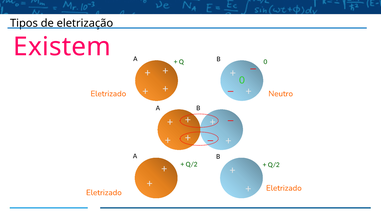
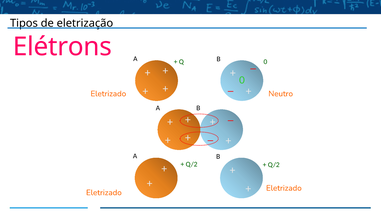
Existem: Existem -> Elétrons (62, 47)
